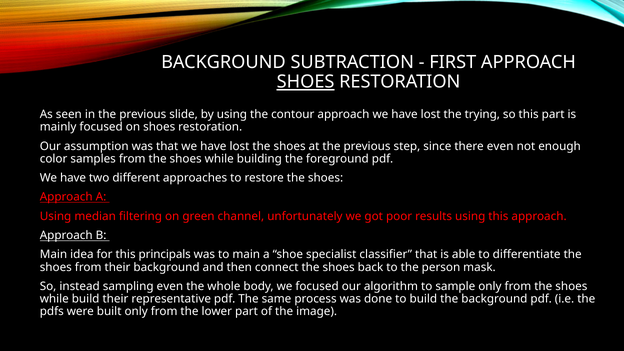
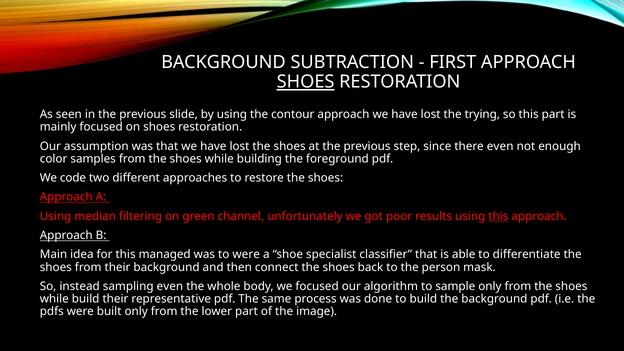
have: have -> code (73, 178)
this underline: none -> present (498, 216)
principals: principals -> managed (165, 255)
to main: main -> were (246, 255)
